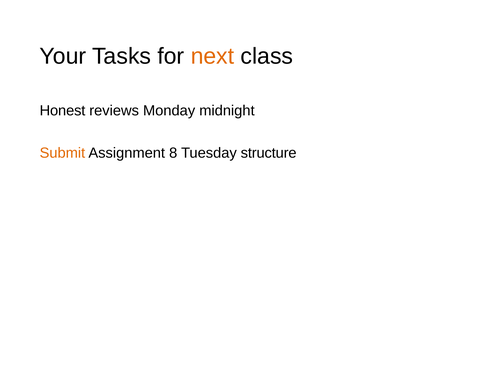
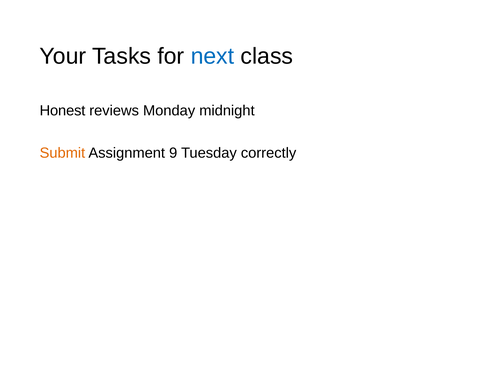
next colour: orange -> blue (212, 56)
8: 8 -> 9 (173, 153)
structure: structure -> correctly (269, 153)
